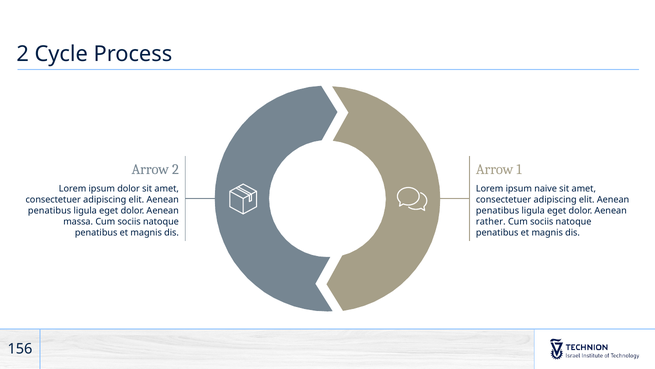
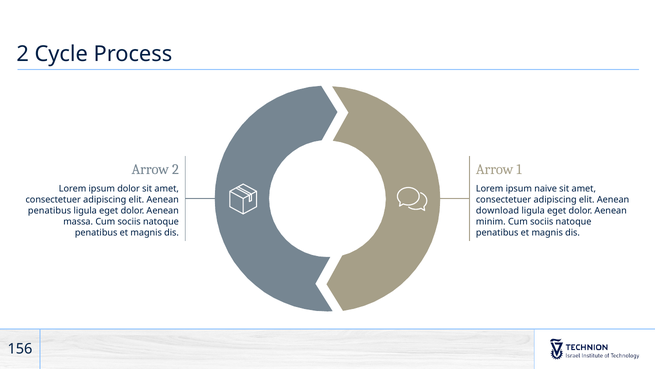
penatibus: penatibus -> download (498, 210)
rather: rather -> minim (491, 221)
